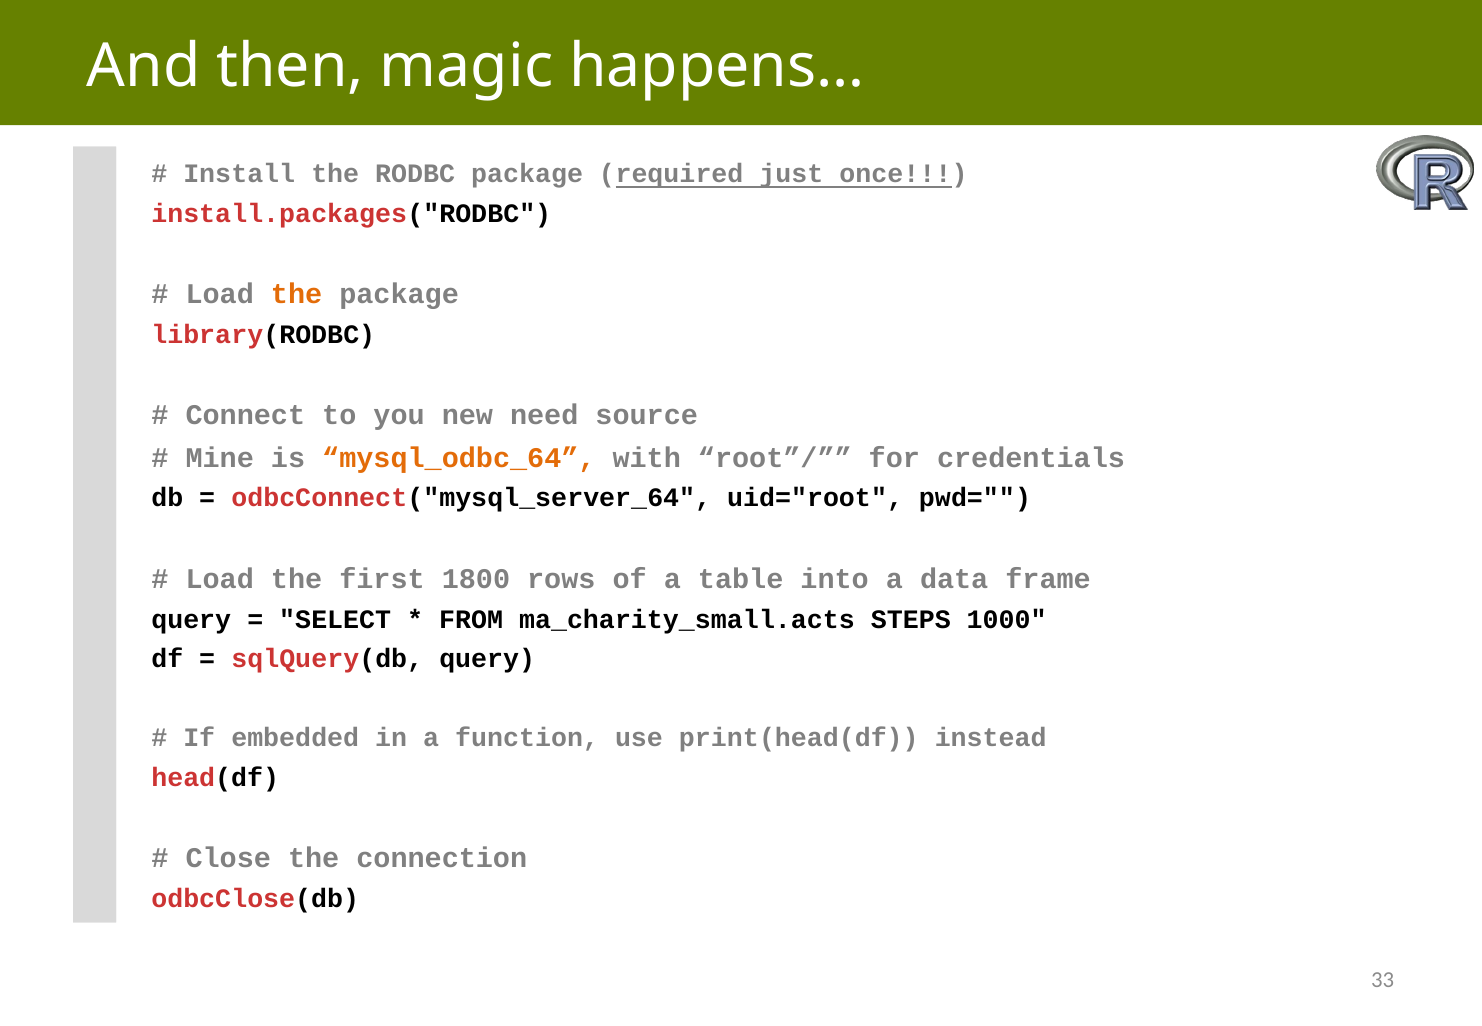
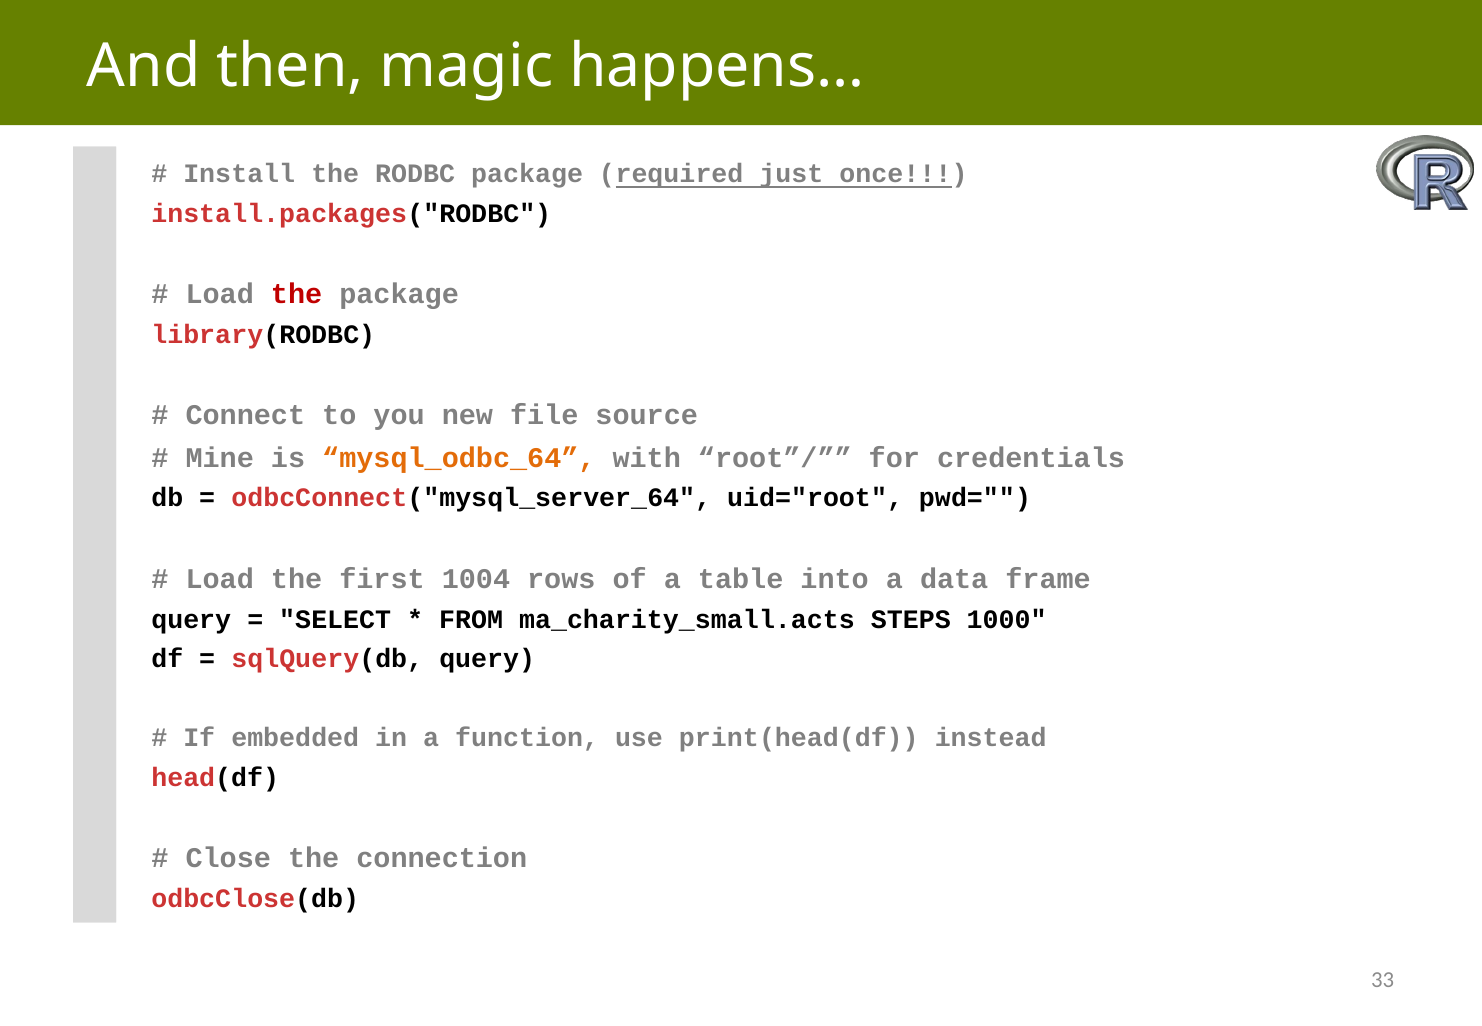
the colour: orange -> red (297, 294)
need: need -> file (544, 415)
1800: 1800 -> 1004 (476, 579)
